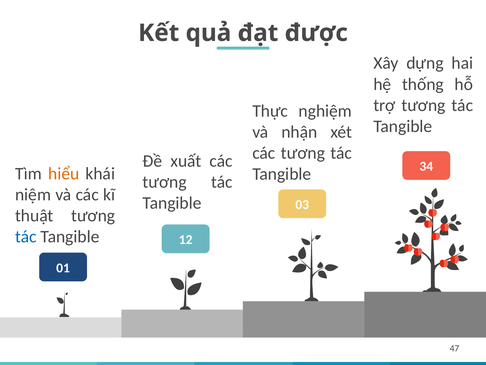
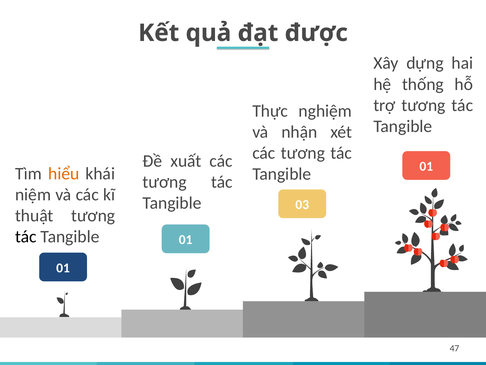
34: 34 -> 01 (426, 166)
tác colour: blue -> black (26, 236)
12: 12 -> 01 (186, 239)
